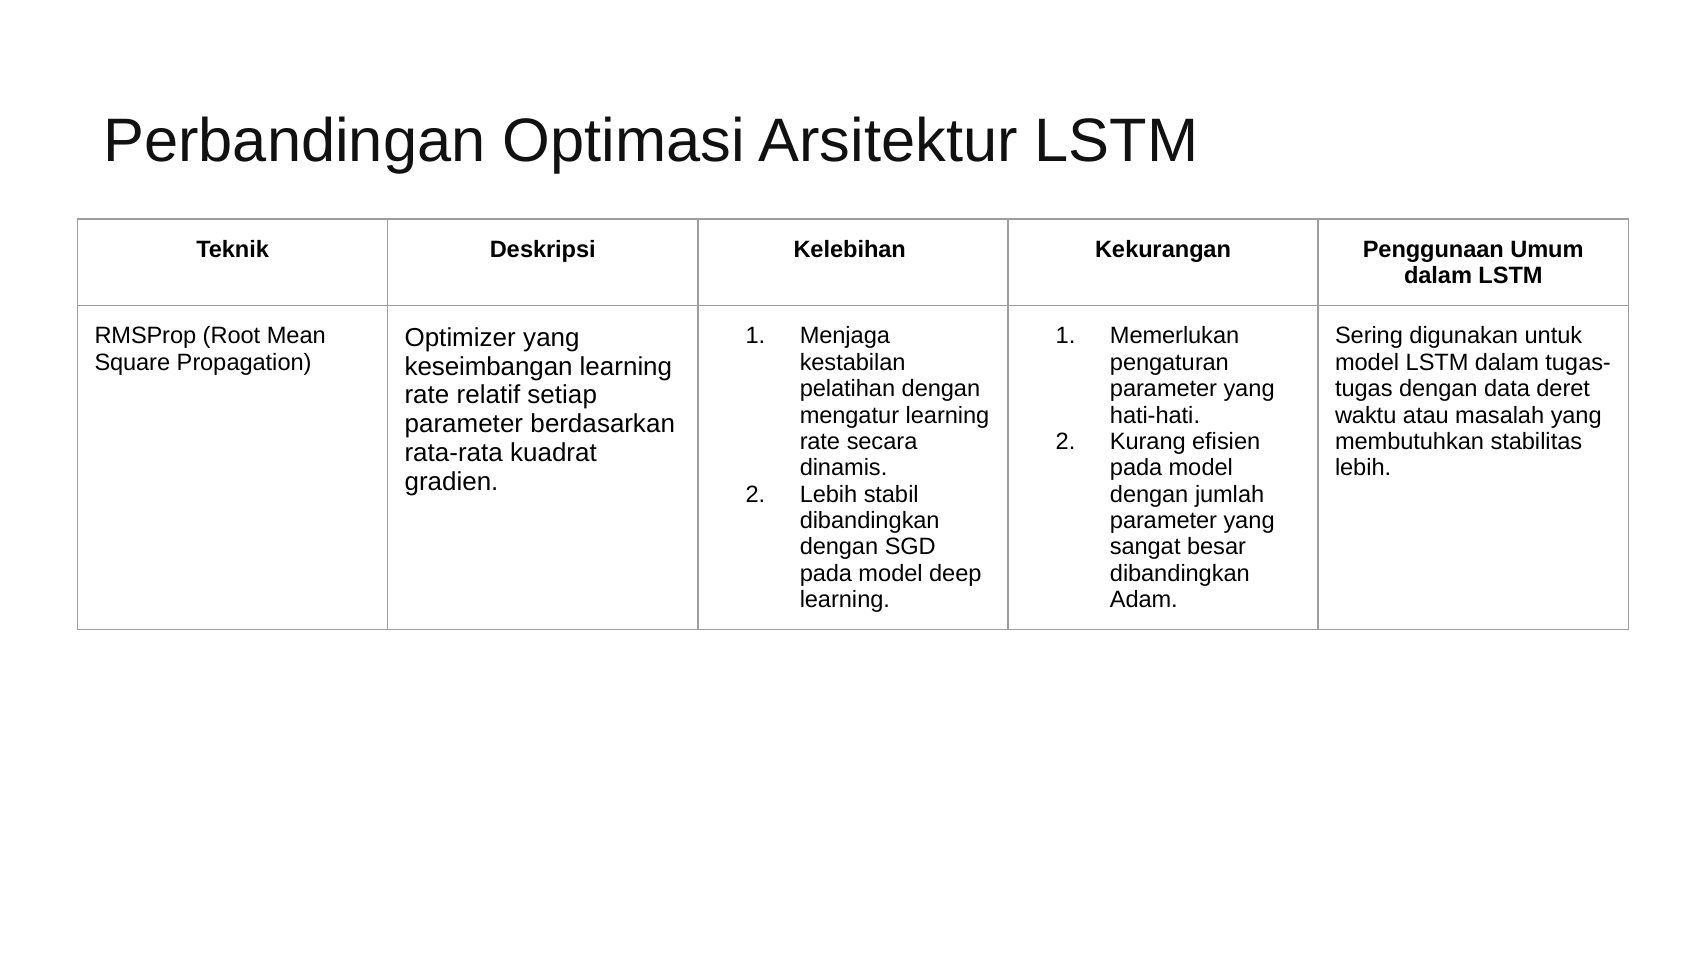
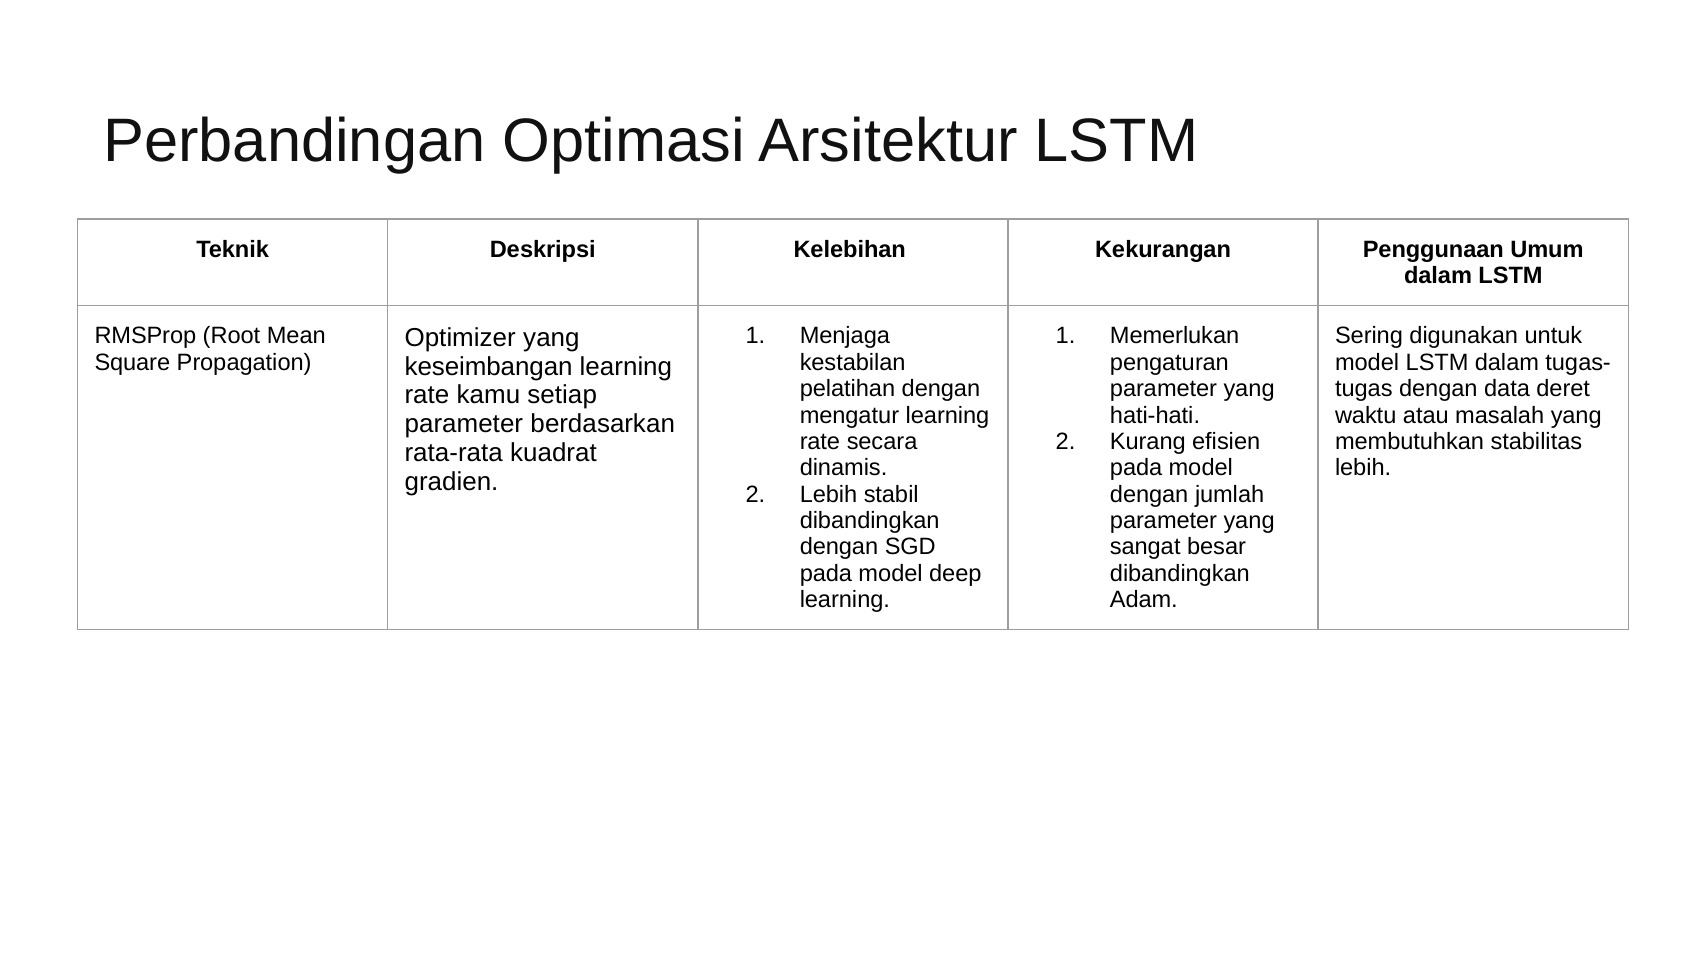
relatif: relatif -> kamu (488, 395)
